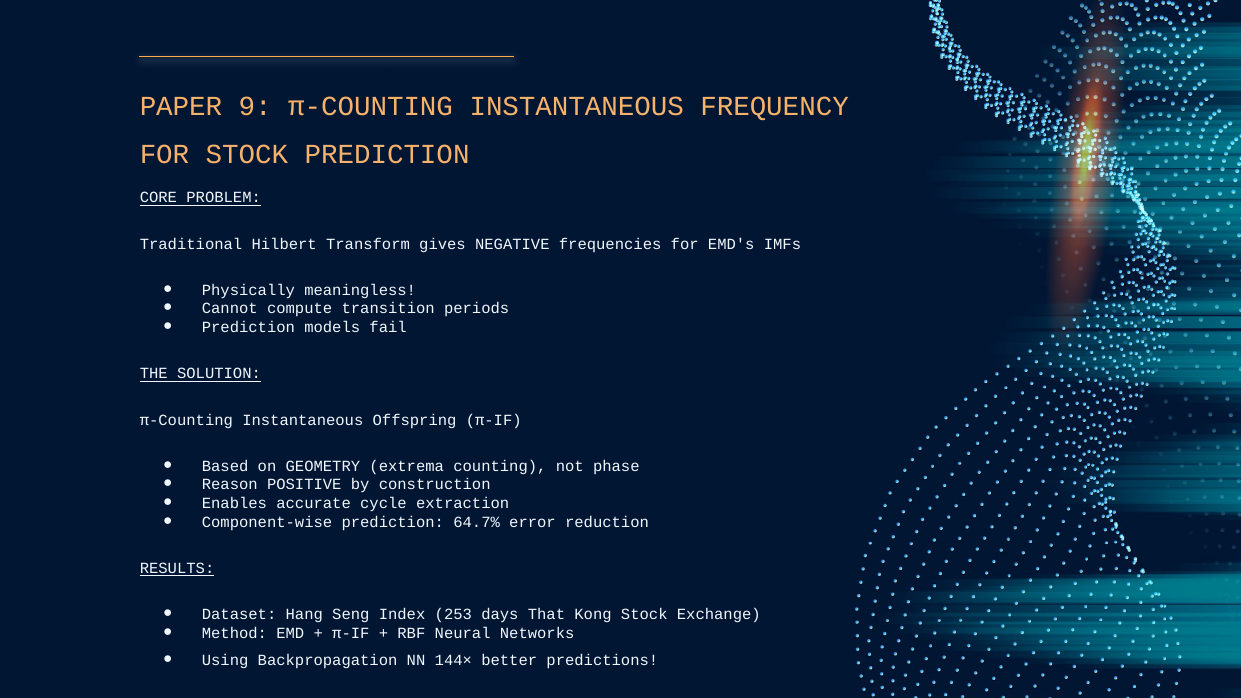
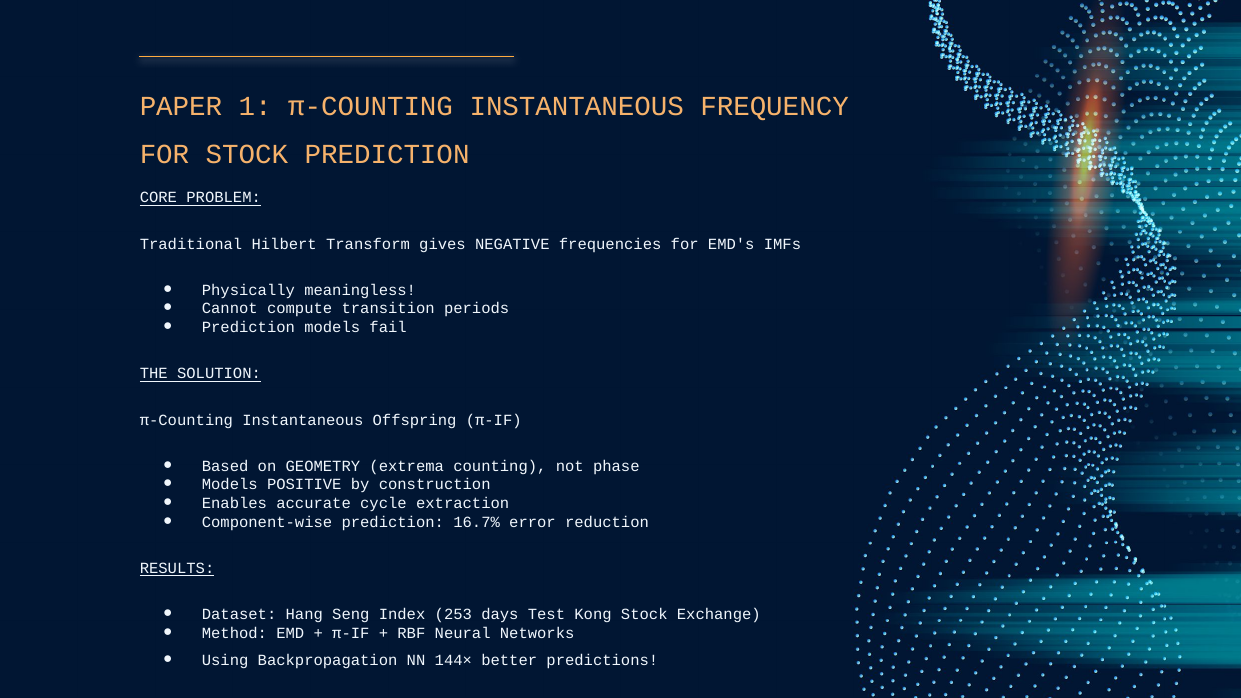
9: 9 -> 1 (255, 106)
Reason: Reason -> Models (230, 485)
64.7%: 64.7% -> 16.7% (477, 522)
That: That -> Test (546, 615)
